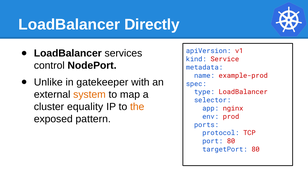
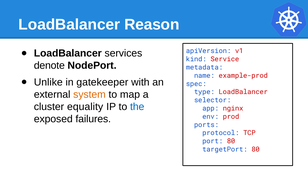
Directly: Directly -> Reason (152, 25)
control: control -> denote (49, 66)
the colour: orange -> blue (137, 107)
pattern: pattern -> failures (93, 119)
